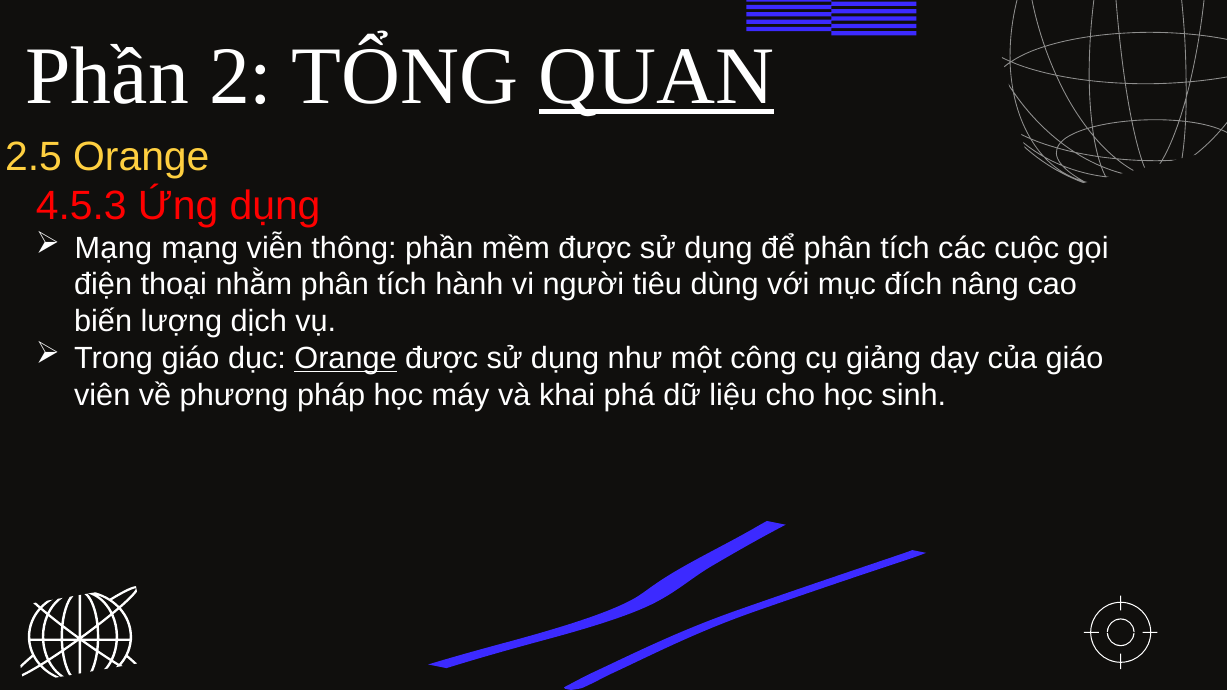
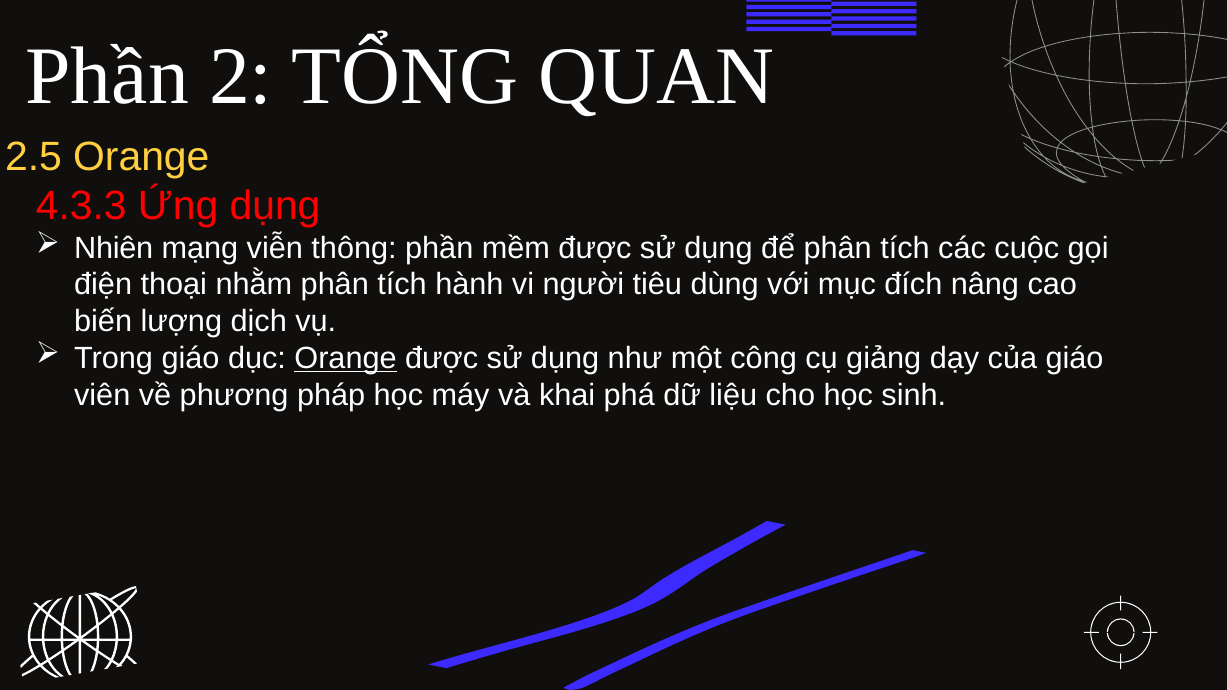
QUAN underline: present -> none (656, 77)
4.5.3: 4.5.3 -> 4.3.3 (81, 206)
Mạng: Mạng -> Nhiên (114, 248)
